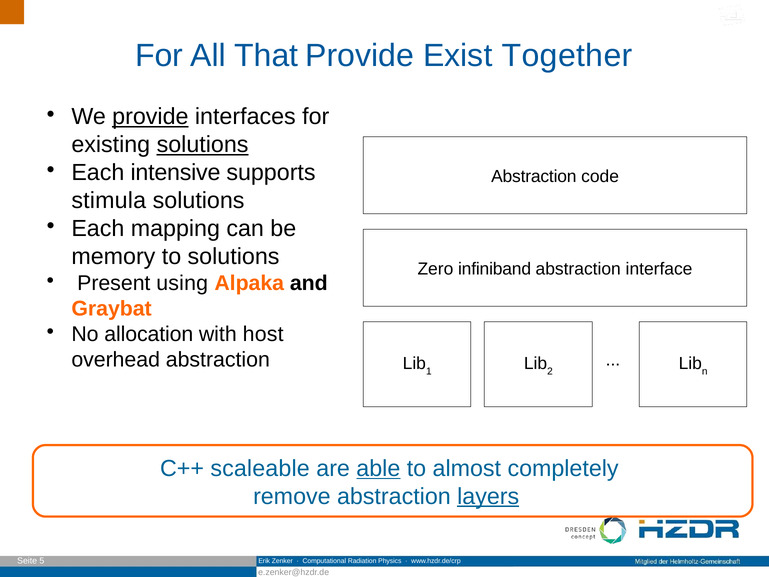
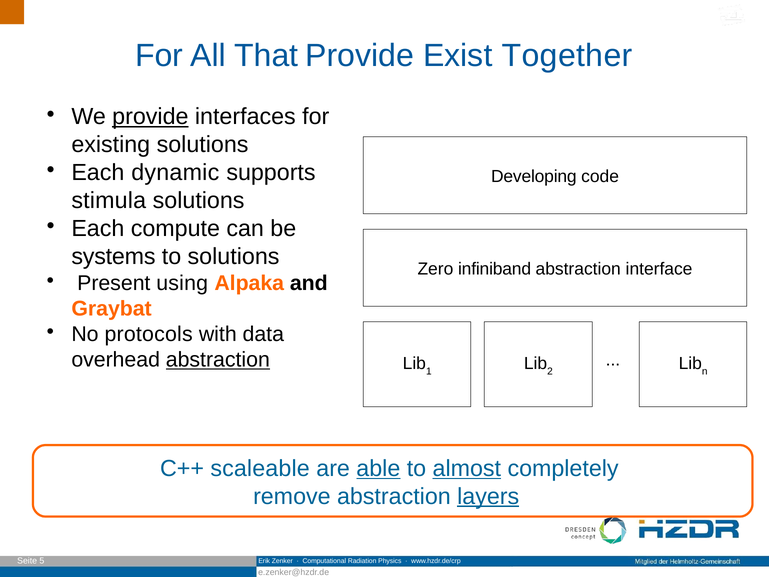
solutions underline: present -> none (203, 145)
intensive: intensive -> dynamic (175, 173)
Abstraction: Abstraction -> Developing (534, 177)
mapping: mapping -> compute (175, 228)
memory: memory -> systems (113, 256)
allocation: allocation -> protocols (149, 334)
host: host -> data (263, 334)
abstraction underline: none -> present (218, 360)
almost underline: none -> present (467, 468)
